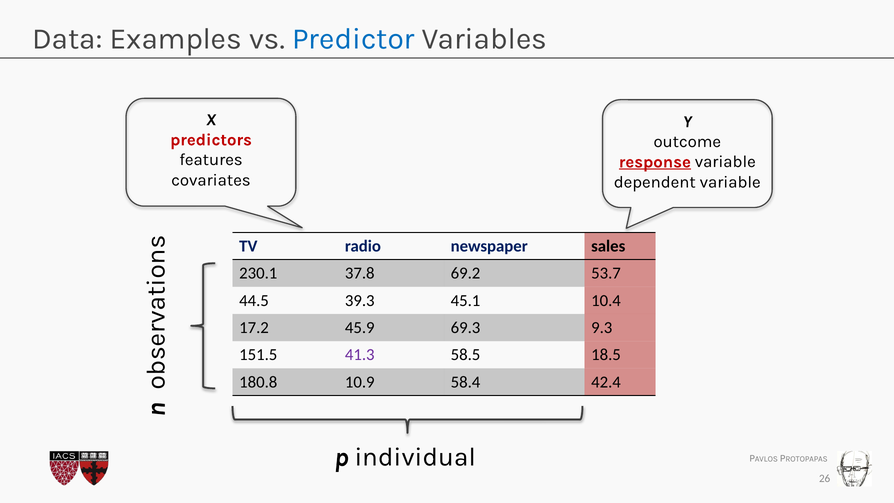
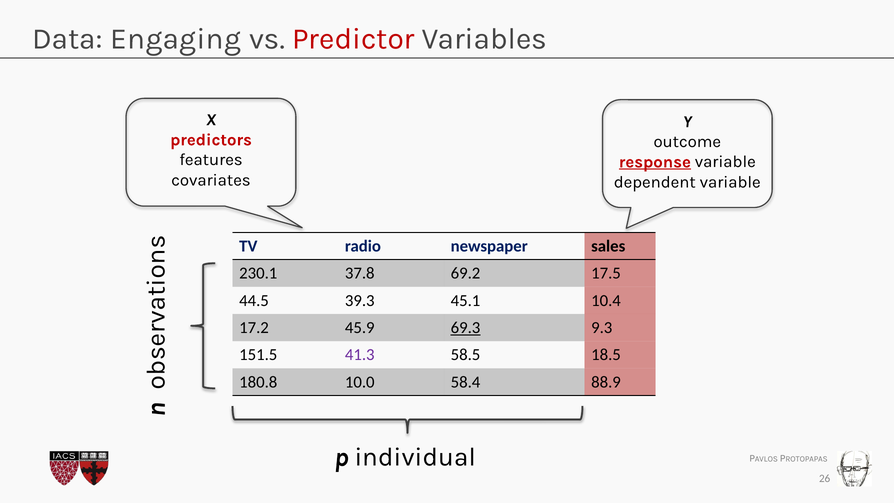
Examples: Examples -> Engaging (176, 39)
Predictor colour: blue -> red (353, 39)
53.7: 53.7 -> 17.5 (606, 273)
69.3 underline: none -> present (466, 328)
10.9: 10.9 -> 10.0 (360, 382)
42.4: 42.4 -> 88.9 (606, 382)
